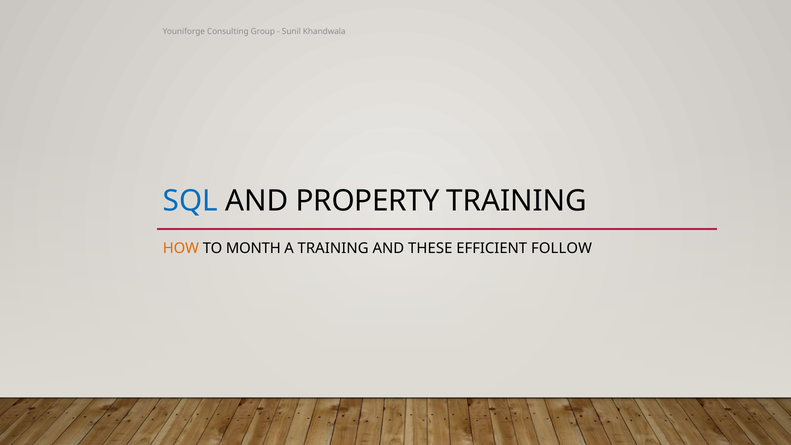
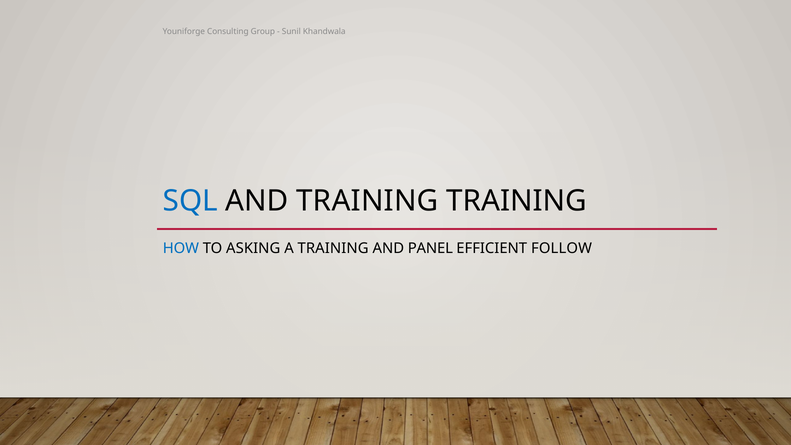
AND PROPERTY: PROPERTY -> TRAINING (367, 201)
HOW colour: orange -> blue (181, 249)
MONTH: MONTH -> ASKING (253, 249)
THESE: THESE -> PANEL (430, 249)
